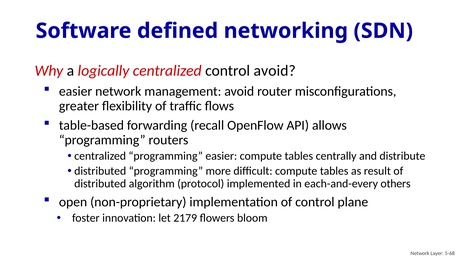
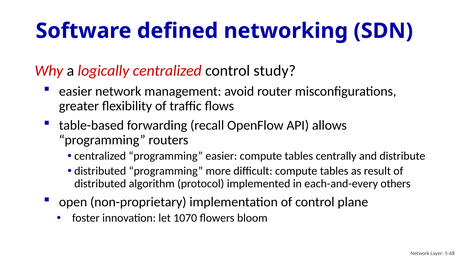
control avoid: avoid -> study (275, 71)
2179: 2179 -> 1070 (185, 219)
